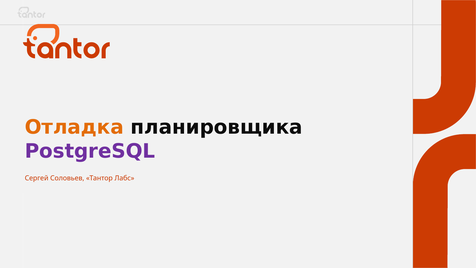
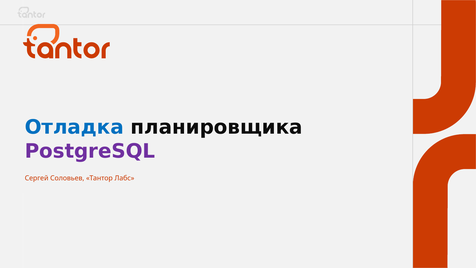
Отладка colour: orange -> blue (74, 127)
